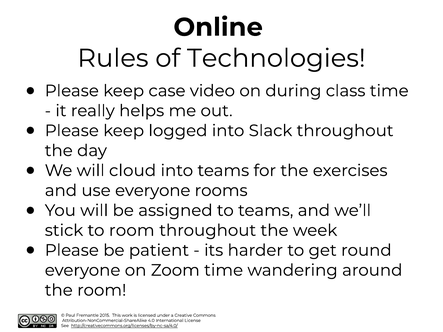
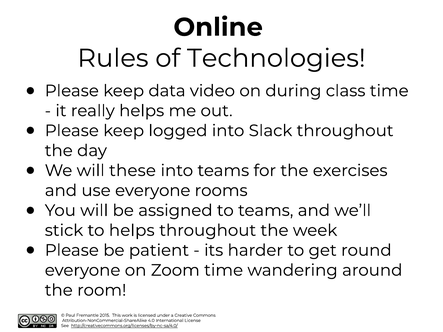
case: case -> data (167, 91)
cloud: cloud -> these (133, 171)
to room: room -> helps (132, 231)
